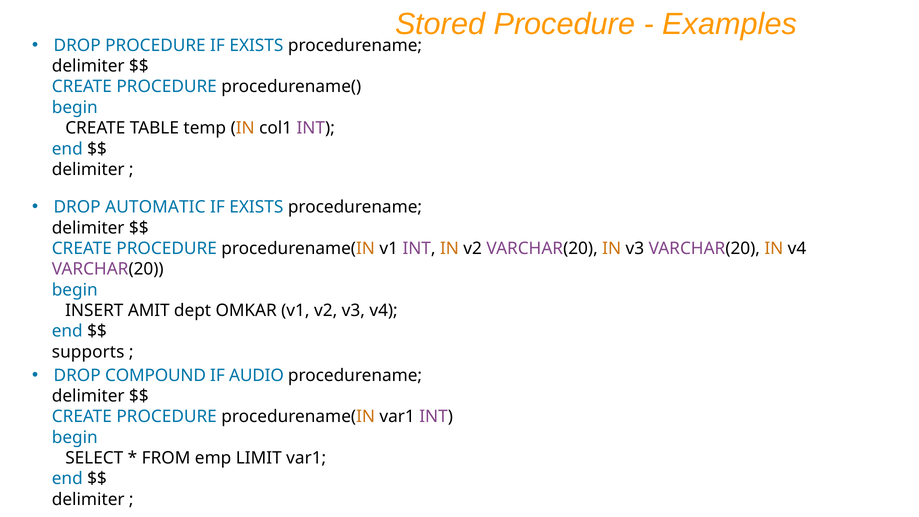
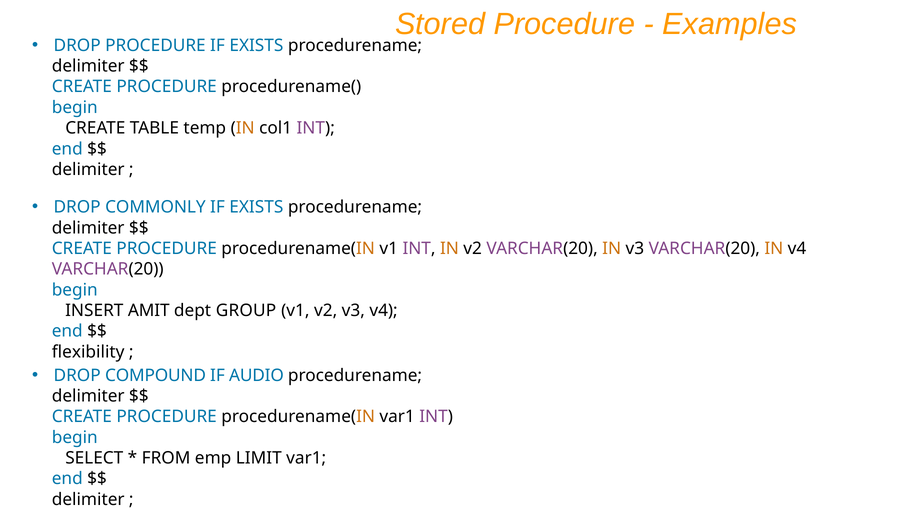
AUTOMATIC: AUTOMATIC -> COMMONLY (155, 207)
OMKAR: OMKAR -> GROUP (246, 310)
supports: supports -> flexibility (88, 352)
